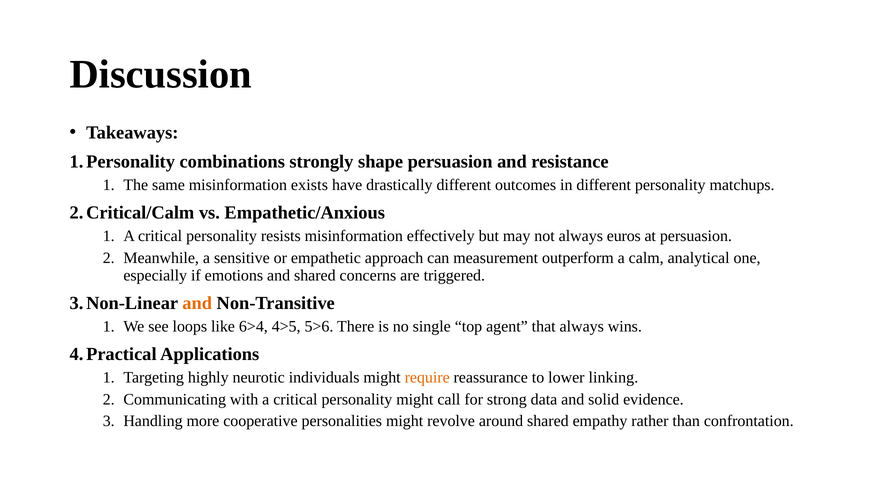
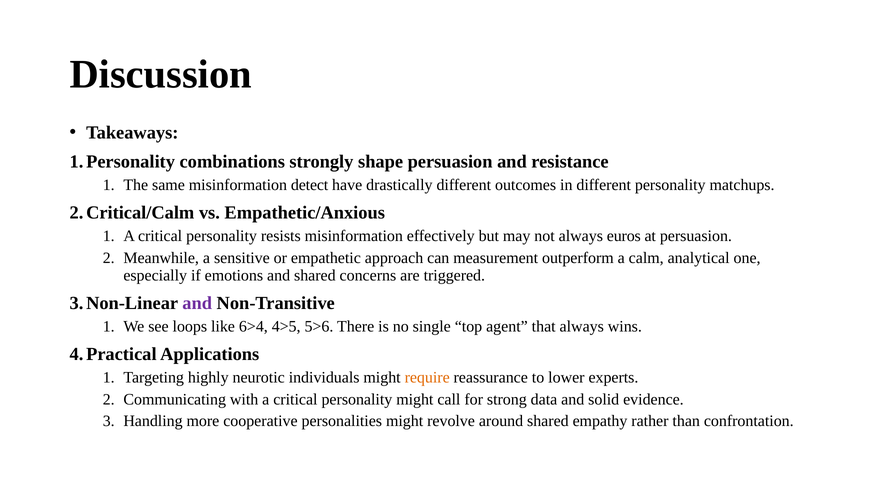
exists: exists -> detect (310, 185)
and colour: orange -> purple (197, 303)
linking: linking -> experts (613, 377)
